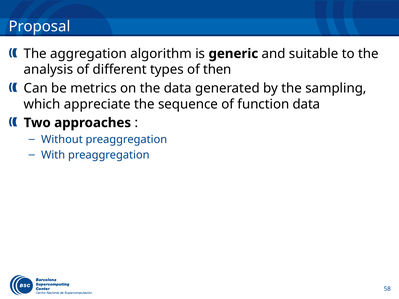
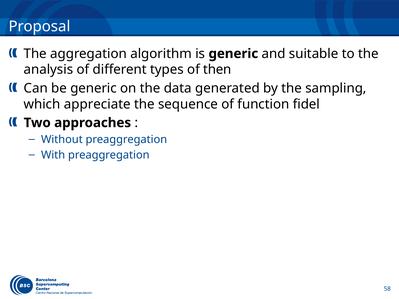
be metrics: metrics -> generic (94, 88)
function data: data -> fidel (306, 104)
